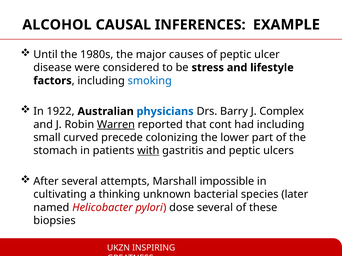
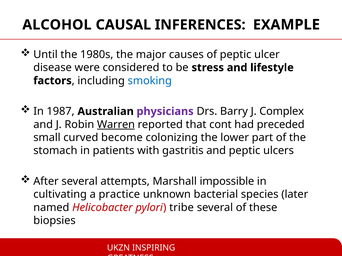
1922: 1922 -> 1987 (61, 112)
physicians colour: blue -> purple (165, 112)
had including: including -> preceded (281, 125)
precede: precede -> become (122, 138)
with underline: present -> none (148, 151)
thinking: thinking -> practice (119, 195)
dose: dose -> tribe (182, 208)
